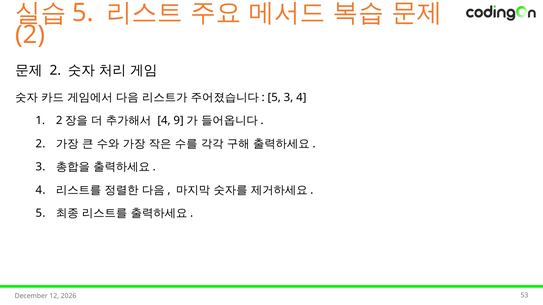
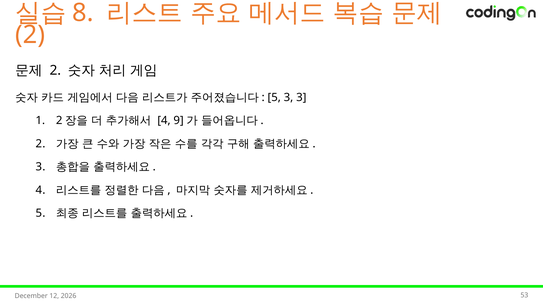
5: 5 -> 8 (83, 13)
3 4: 4 -> 3 (301, 98)
